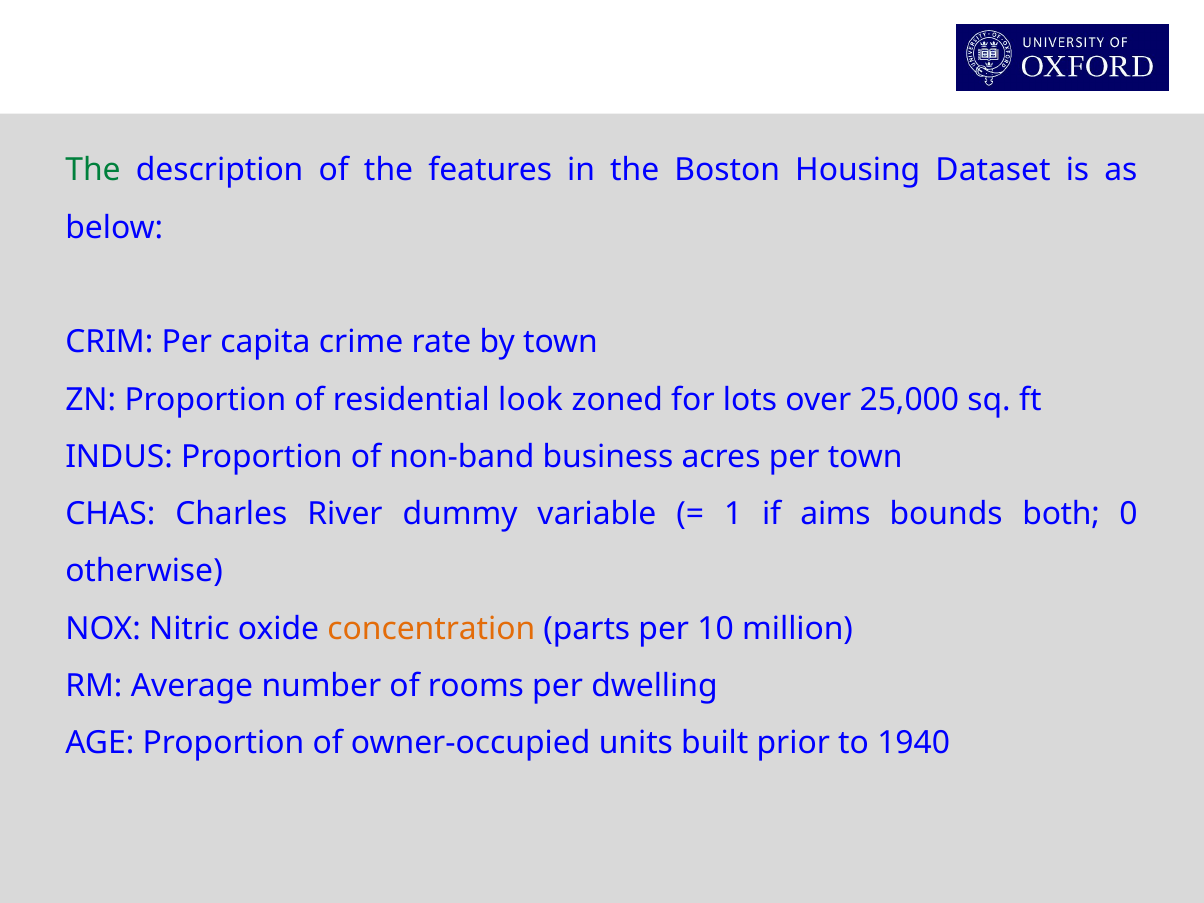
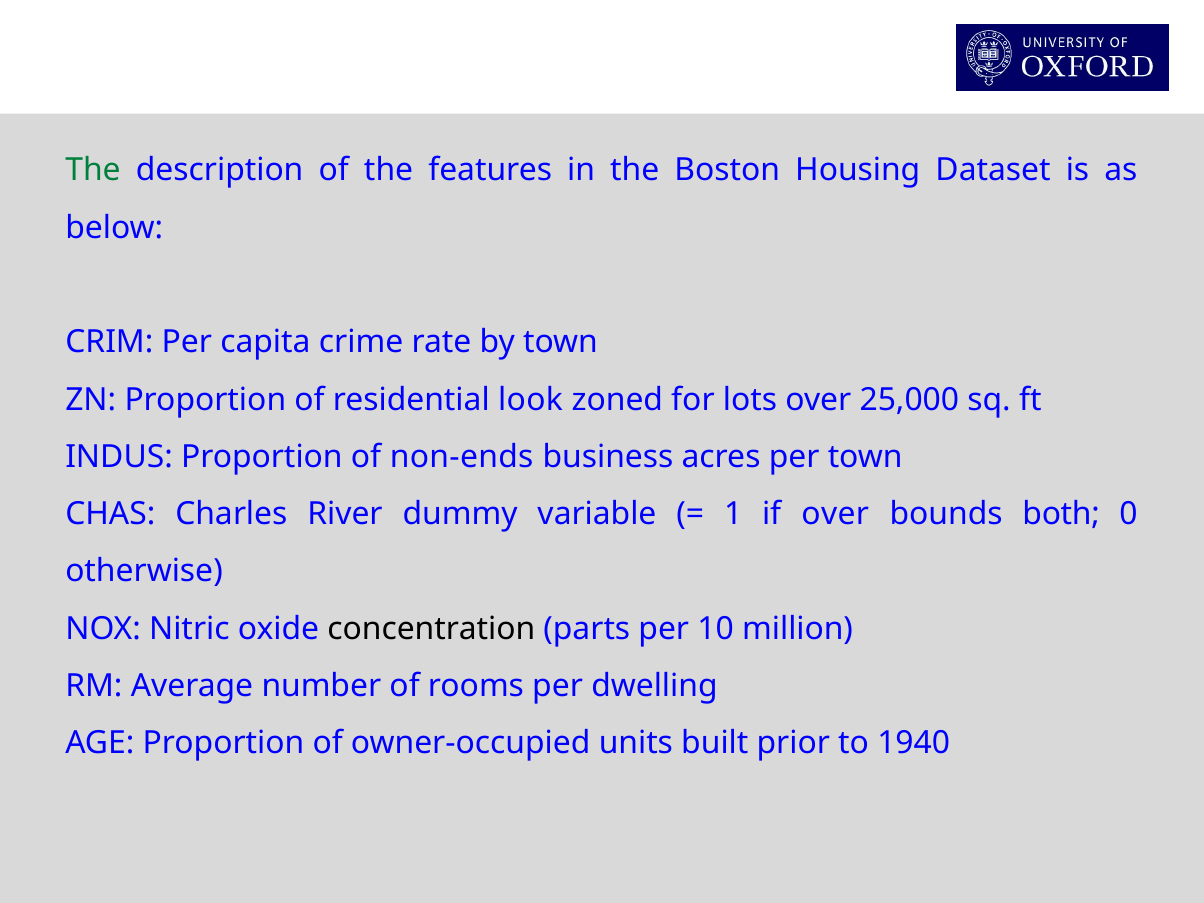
non-band: non-band -> non-ends (462, 457)
if aims: aims -> over (835, 514)
concentration colour: orange -> black (431, 629)
